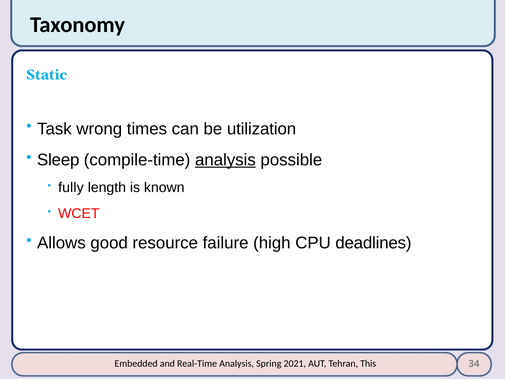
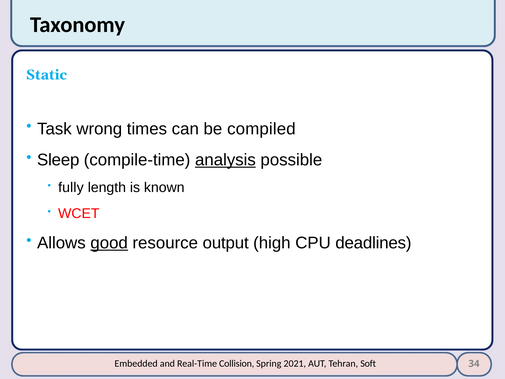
utilization: utilization -> compiled (261, 129)
good underline: none -> present (109, 243)
failure: failure -> output (226, 243)
Real-Time Analysis: Analysis -> Collision (237, 363)
This: This -> Soft (368, 363)
